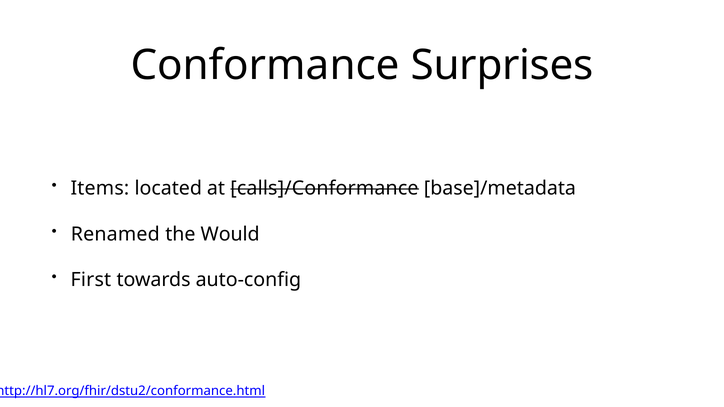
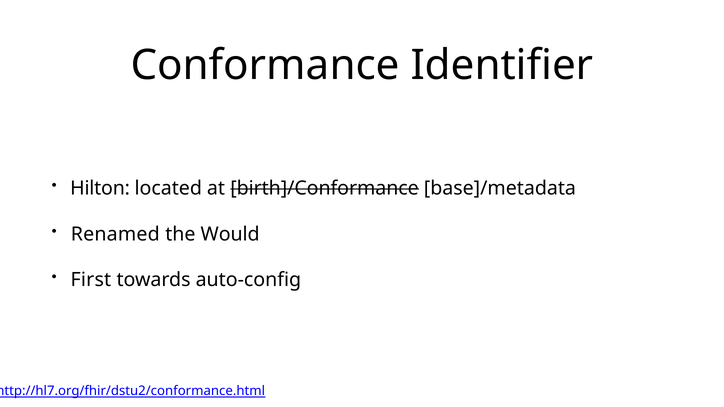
Surprises: Surprises -> Identifier (502, 65)
Items: Items -> Hilton (100, 188)
calls]/Conformance: calls]/Conformance -> birth]/Conformance (325, 188)
